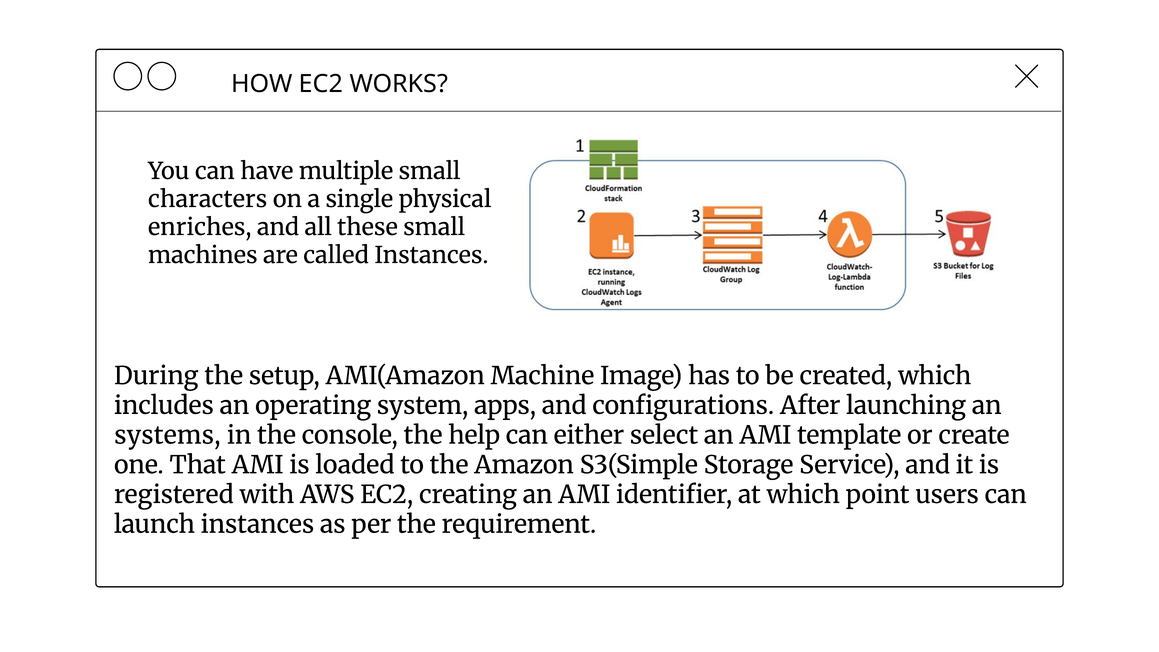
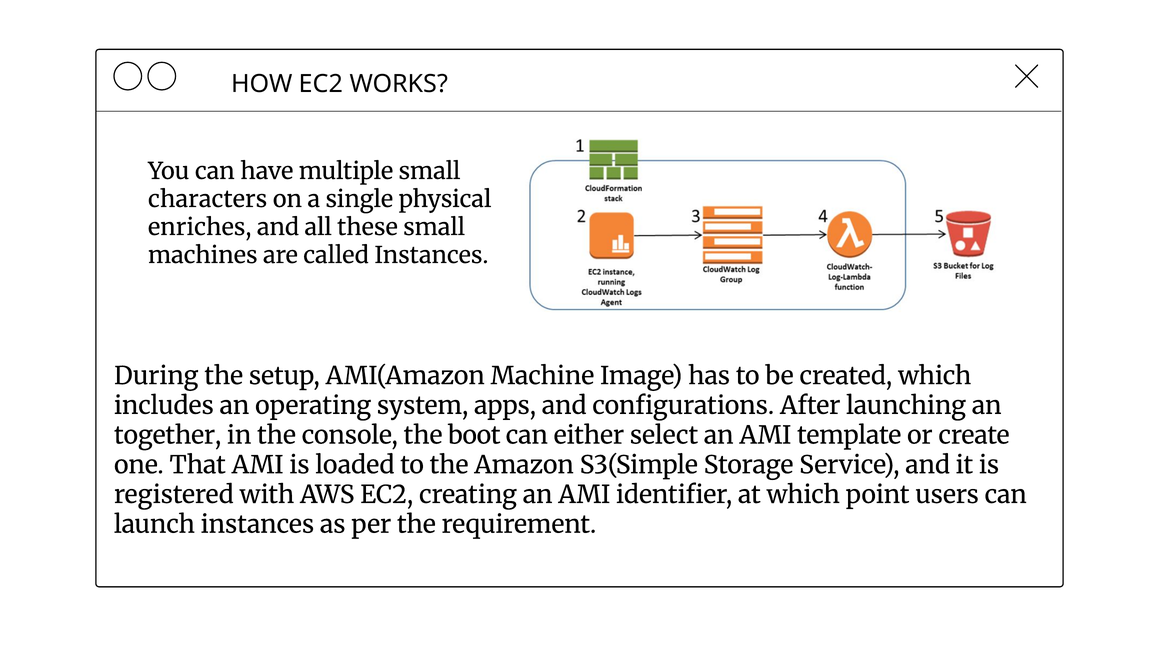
systems: systems -> together (168, 435)
help: help -> boot (474, 435)
